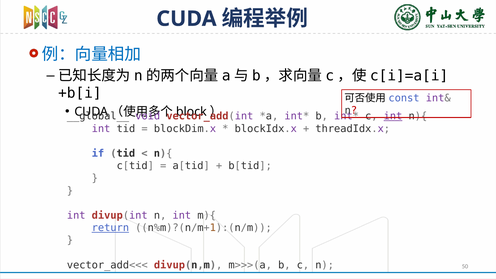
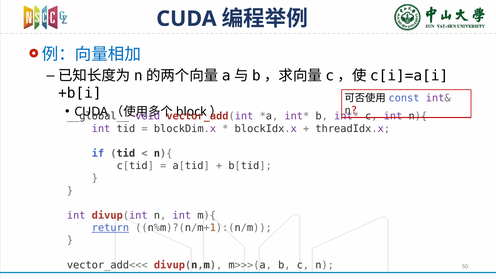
int underline: present -> none (393, 116)
